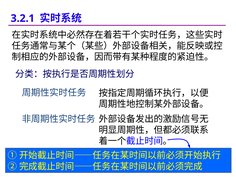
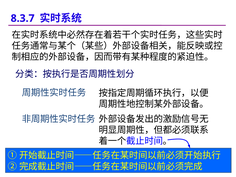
3.2.1: 3.2.1 -> 8.3.7 (23, 18)
